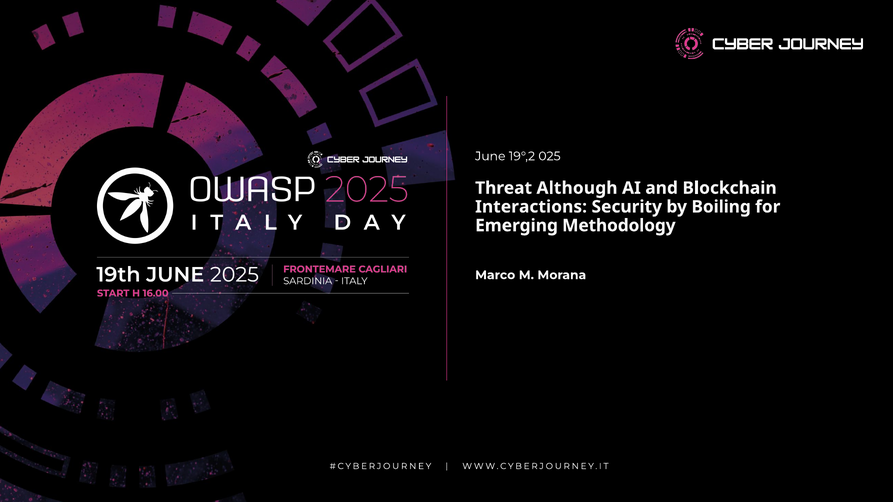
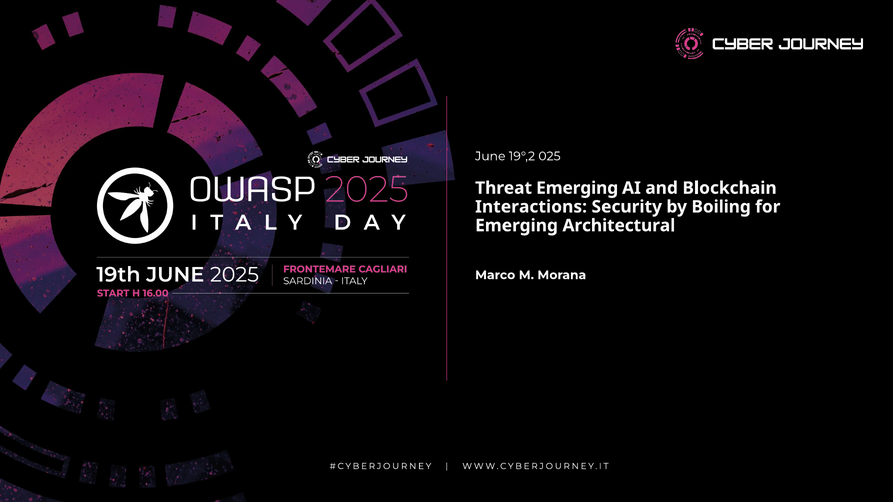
Threat Although: Although -> Emerging (577, 188)
Methodology: Methodology -> Architectural (619, 226)
